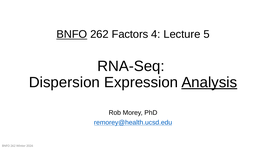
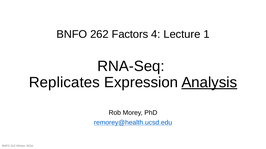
BNFO underline: present -> none (72, 34)
5: 5 -> 1 (207, 34)
Dispersion: Dispersion -> Replicates (64, 83)
